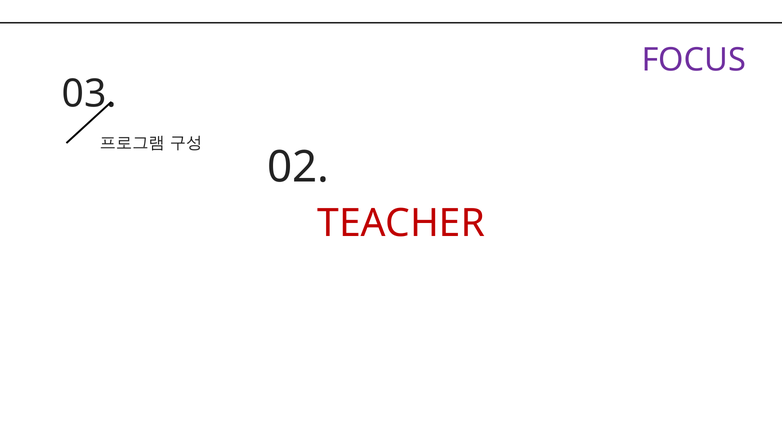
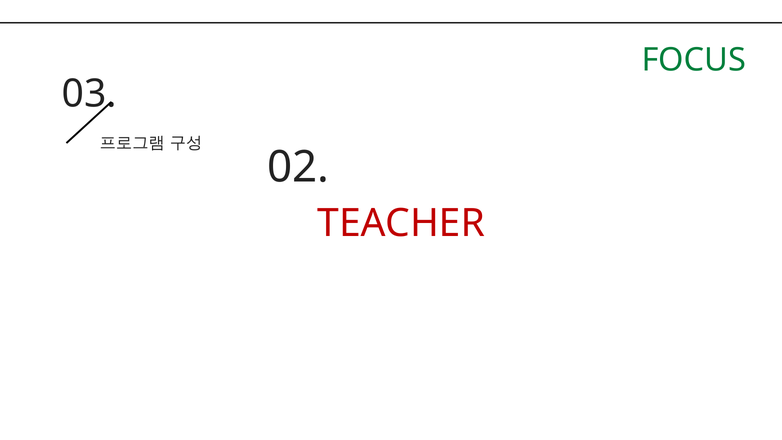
FOCUS colour: purple -> green (694, 60)
